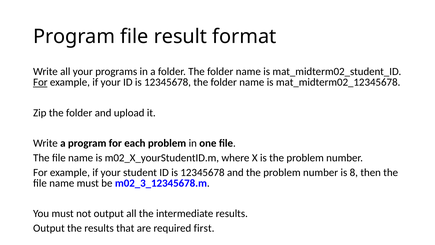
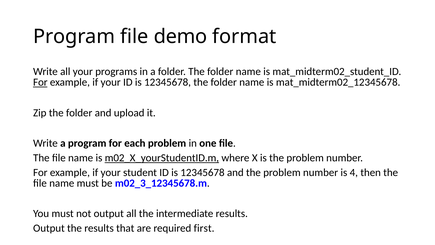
result: result -> demo (181, 37)
m02_X_yourStudentID.m underline: none -> present (162, 158)
8: 8 -> 4 (354, 172)
